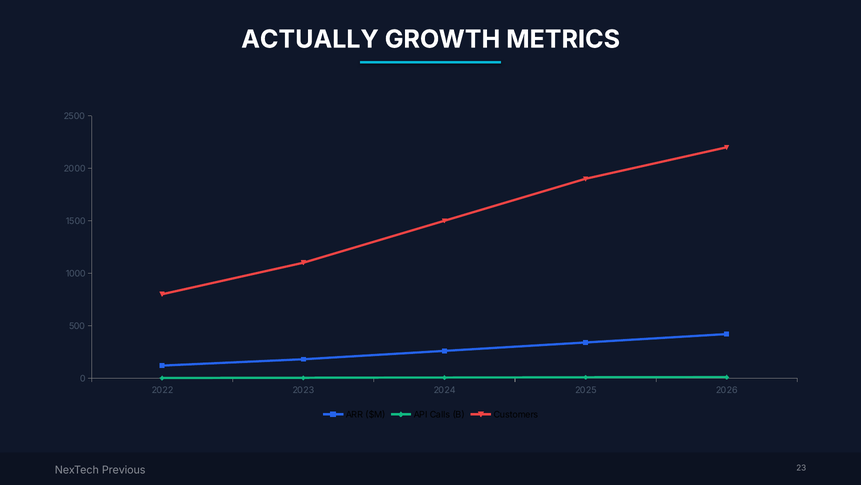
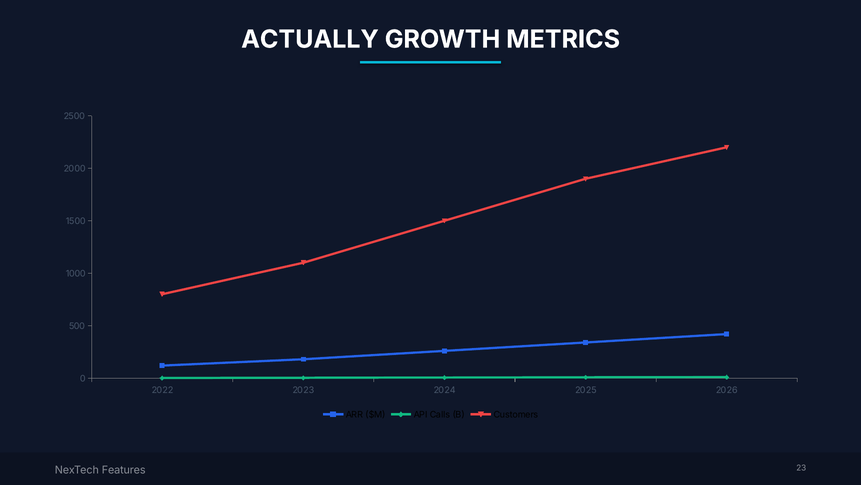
Previous: Previous -> Features (124, 469)
